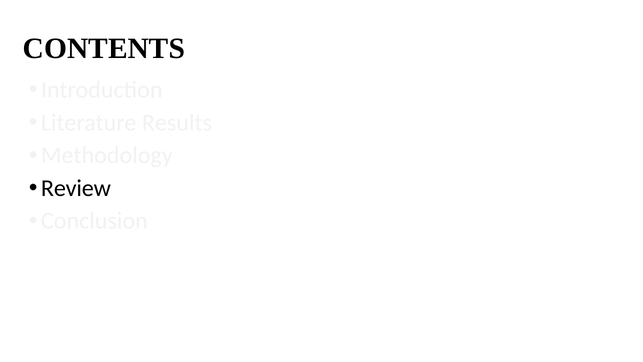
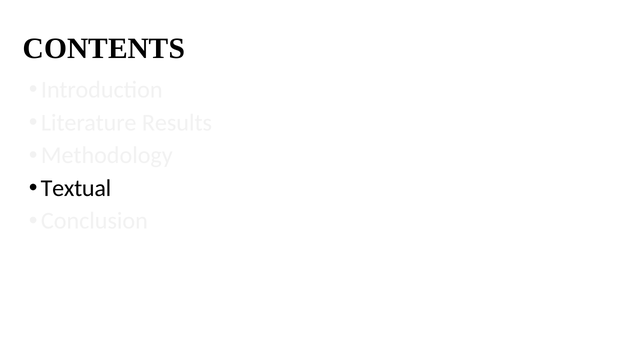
Review: Review -> Textual (76, 188)
